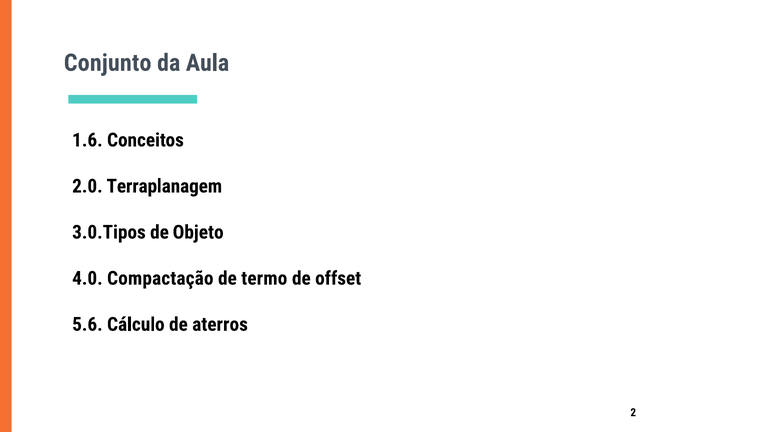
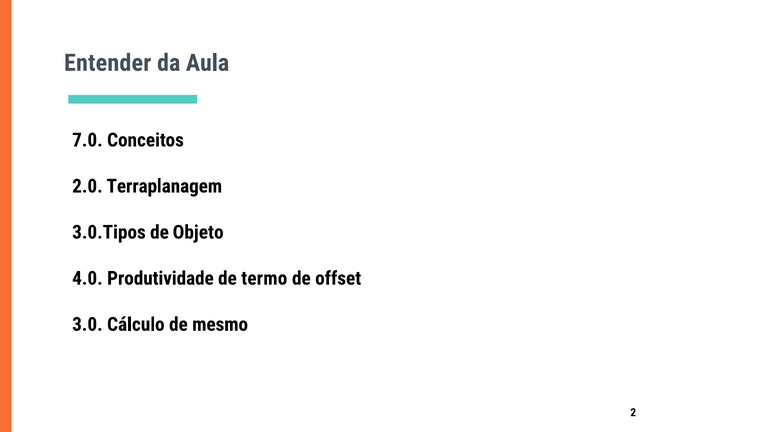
Conjunto: Conjunto -> Entender (108, 63)
1.6: 1.6 -> 7.0 (87, 140)
Compactação: Compactação -> Produtividade (160, 278)
5.6: 5.6 -> 3.0 (87, 324)
aterros: aterros -> mesmo (220, 324)
